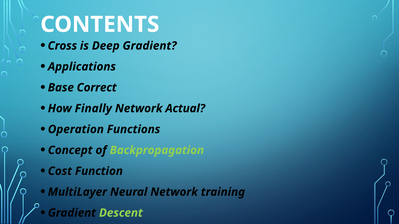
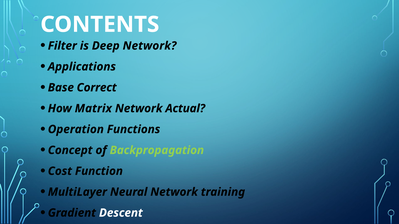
Cross: Cross -> Filter (62, 46)
Deep Gradient: Gradient -> Network (150, 46)
Finally: Finally -> Matrix (93, 109)
Descent colour: light green -> white (121, 213)
